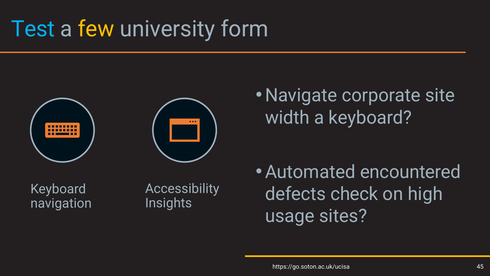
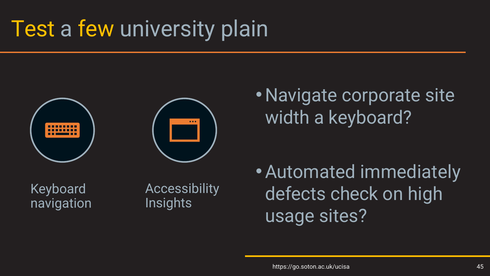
Test colour: light blue -> yellow (33, 29)
form: form -> plain (245, 29)
encountered: encountered -> immediately (410, 172)
